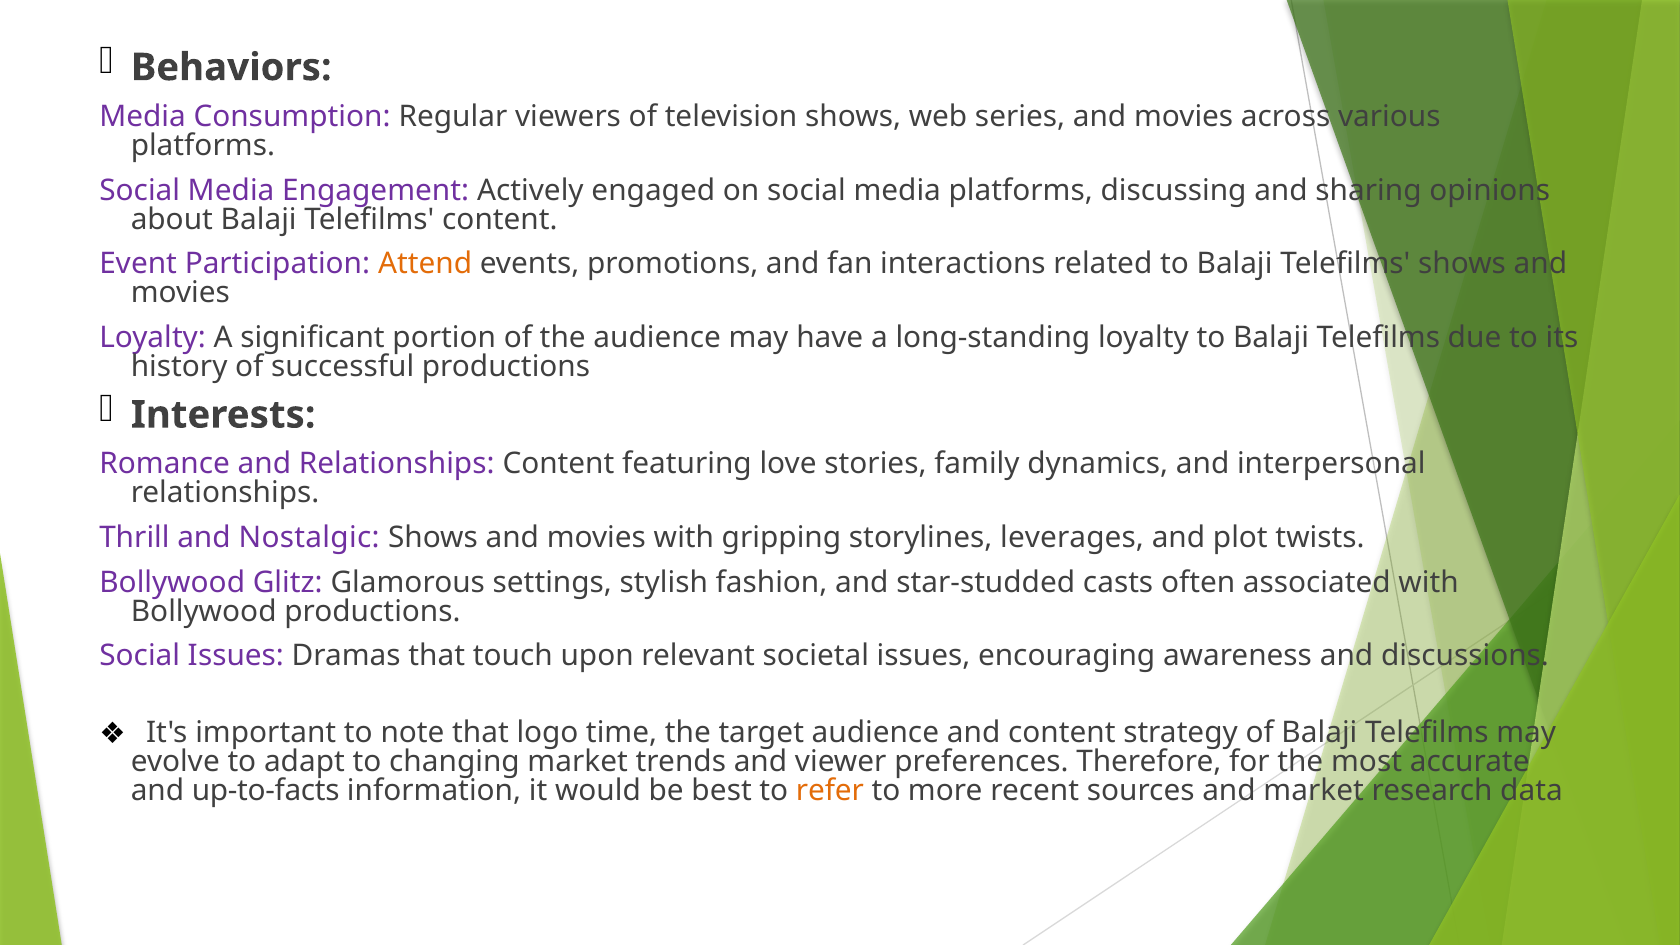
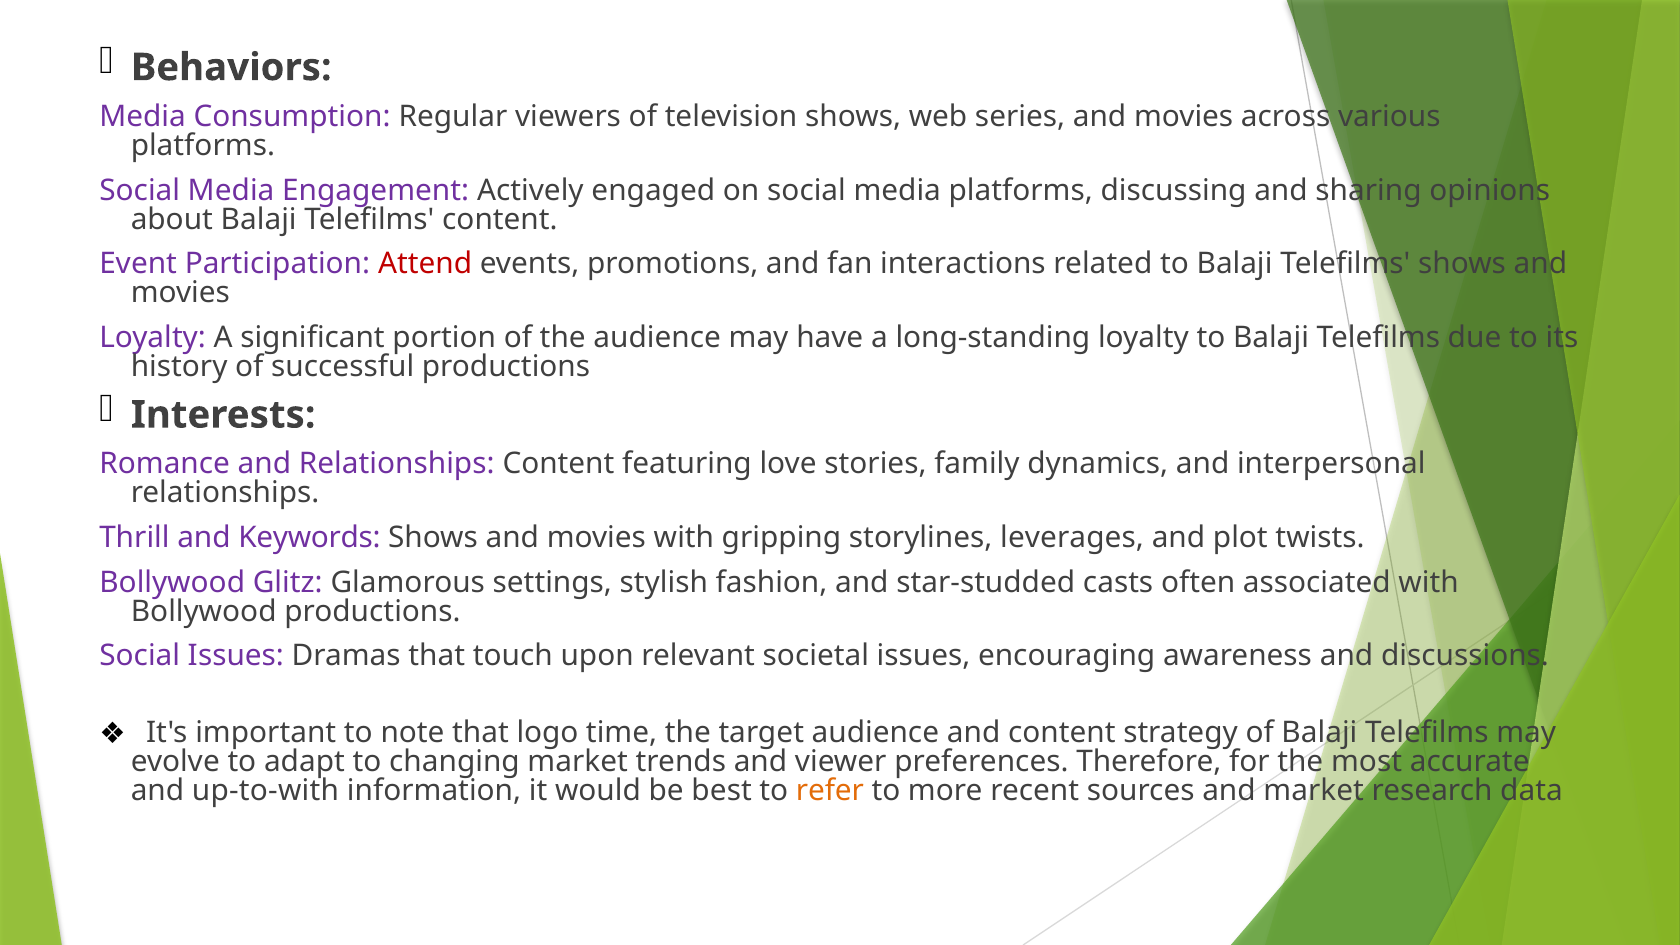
Attend colour: orange -> red (425, 264)
Nostalgic: Nostalgic -> Keywords (309, 538)
up-to-facts: up-to-facts -> up-to-with (265, 791)
